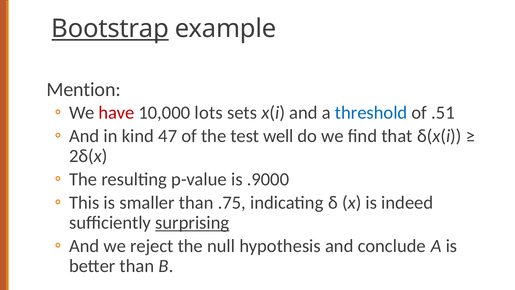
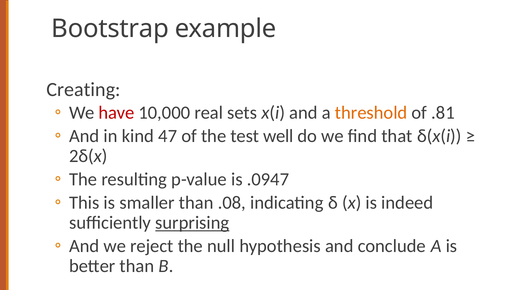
Bootstrap underline: present -> none (110, 29)
Mention: Mention -> Creating (83, 89)
lots: lots -> real (209, 112)
threshold colour: blue -> orange (371, 112)
.51: .51 -> .81 (443, 112)
.9000: .9000 -> .0947 (268, 179)
.75: .75 -> .08 (232, 202)
